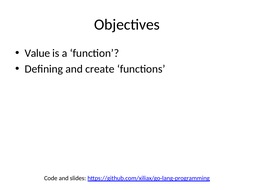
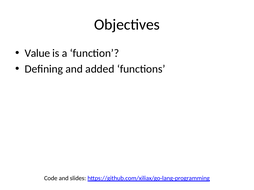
create: create -> added (100, 69)
